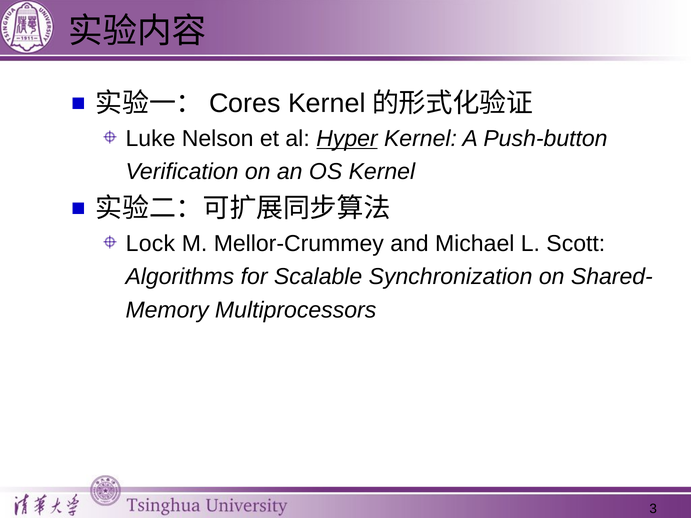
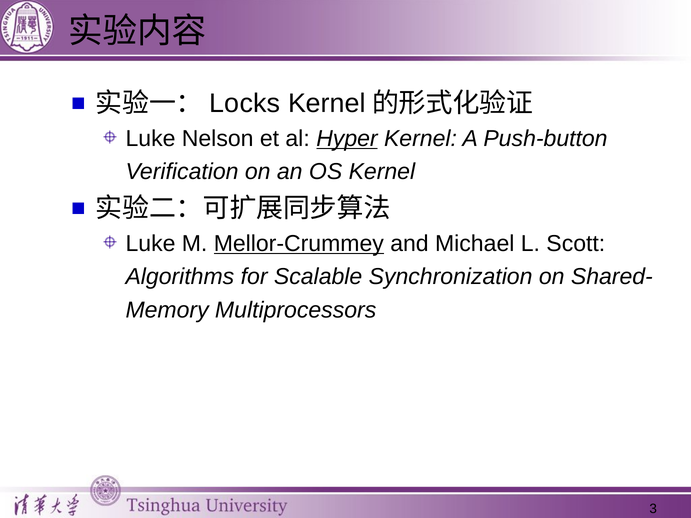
Cores: Cores -> Locks (245, 103)
Lock: Lock -> Luke (151, 244)
Mellor-Crummey underline: none -> present (299, 244)
